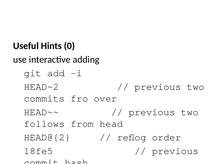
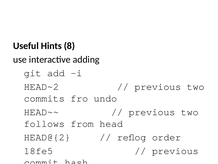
0: 0 -> 8 (69, 46)
over: over -> undo (105, 98)
